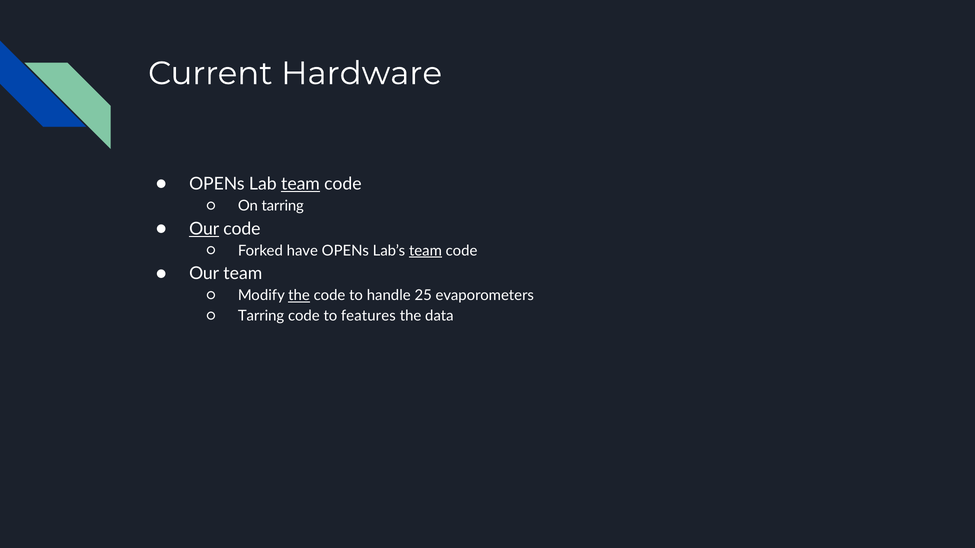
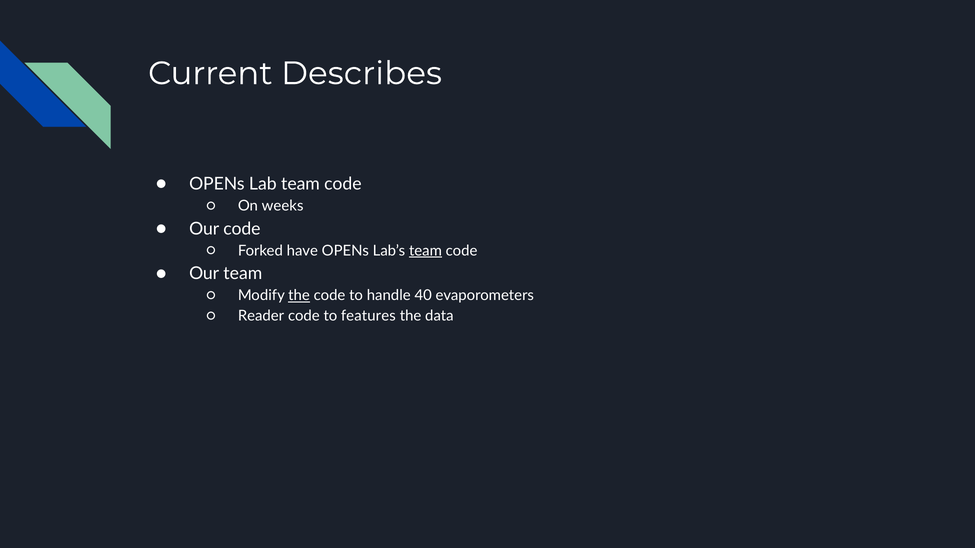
Hardware: Hardware -> Describes (361, 74)
team underline: present -> none (300, 184)
On tarring: tarring -> weeks (283, 206)
Our underline: present -> none (204, 229)
25: 25 -> 40 (423, 296)
Tarring: Tarring -> Reader (261, 316)
